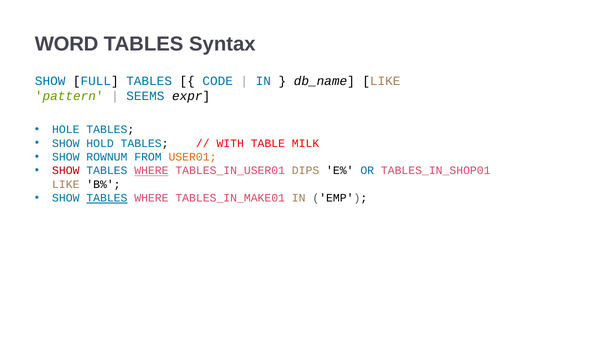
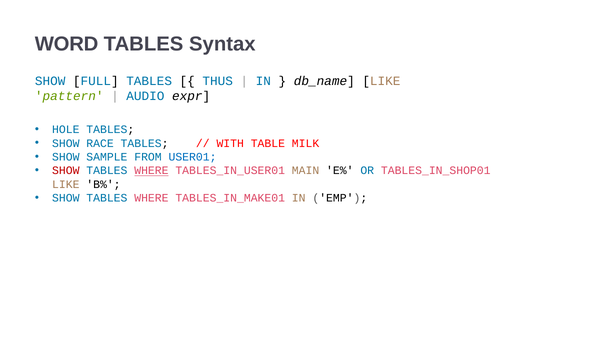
CODE: CODE -> THUS (218, 81)
SEEMS: SEEMS -> AUDIO (145, 96)
HOLD: HOLD -> RACE (100, 144)
ROWNUM: ROWNUM -> SAMPLE (107, 157)
USER01 colour: orange -> blue (193, 157)
DIPS: DIPS -> MAIN (306, 171)
TABLES underline: present -> none (107, 198)
